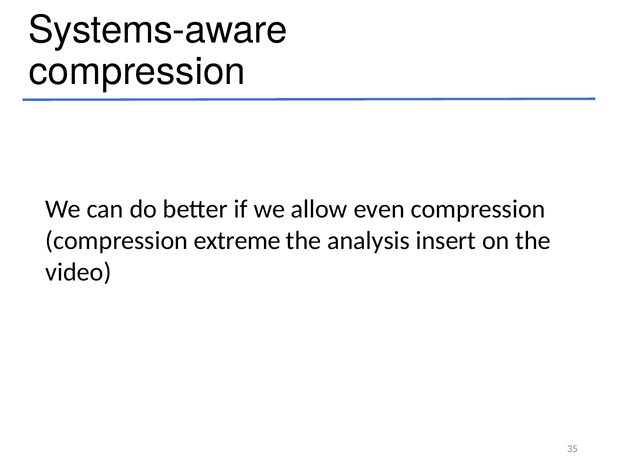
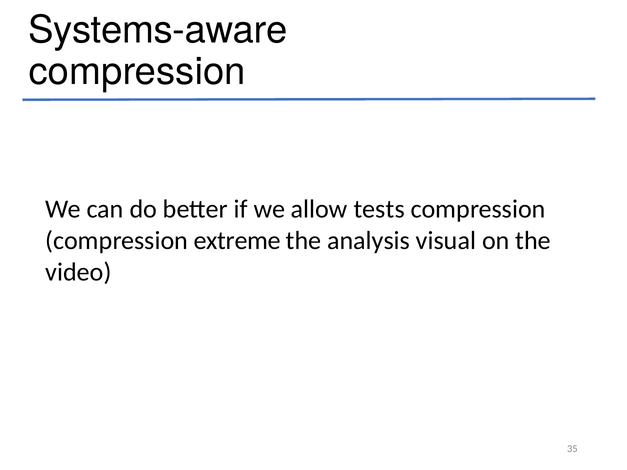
even: even -> tests (379, 209)
insert: insert -> visual (446, 241)
